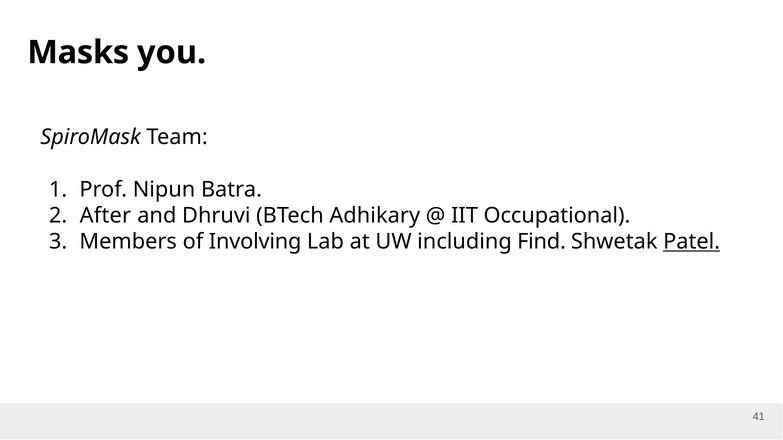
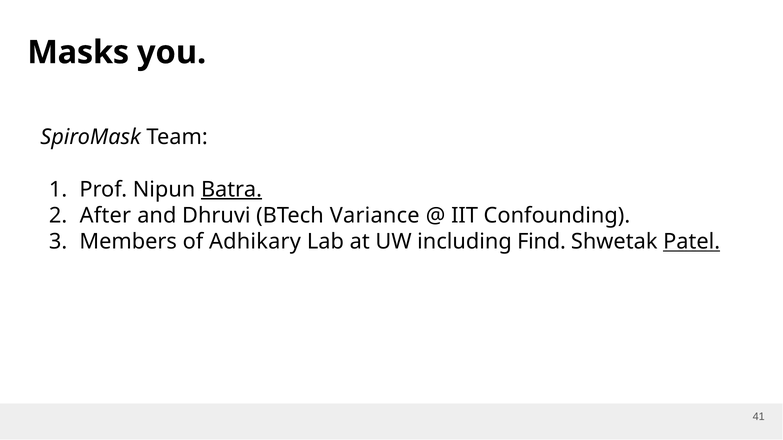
Batra underline: none -> present (232, 190)
Adhikary: Adhikary -> Variance (375, 216)
Occupational: Occupational -> Confounding (557, 216)
Involving: Involving -> Adhikary (255, 242)
